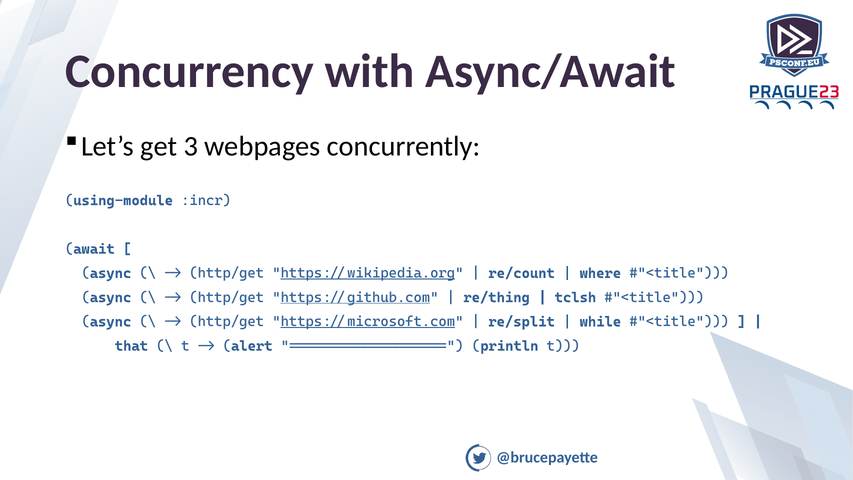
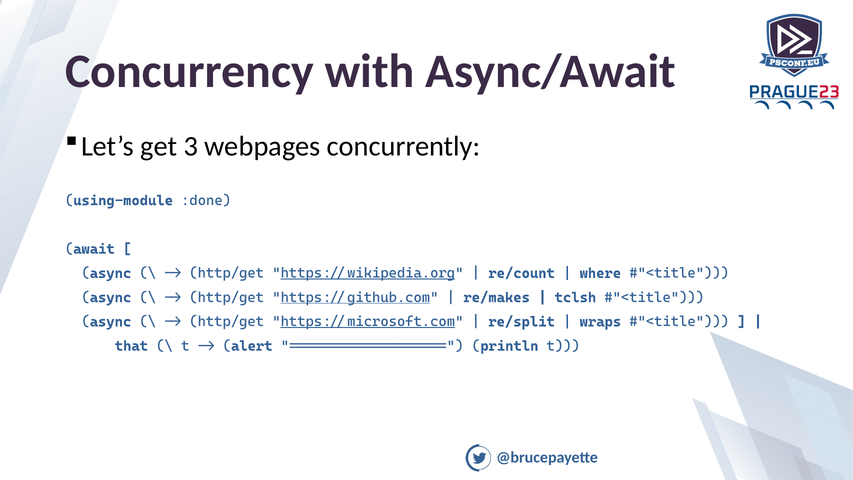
:incr: :incr -> :done (206, 200)
re/thing: re/thing -> re/makes (497, 297)
while: while -> wraps (600, 322)
